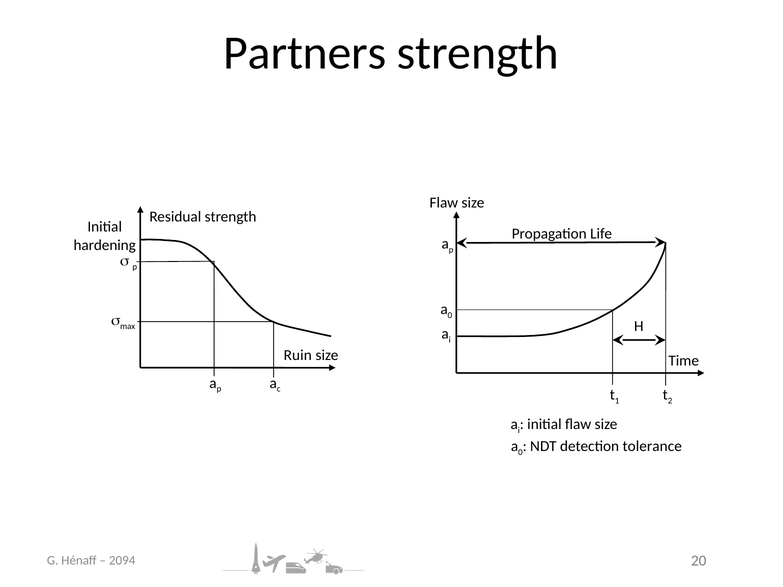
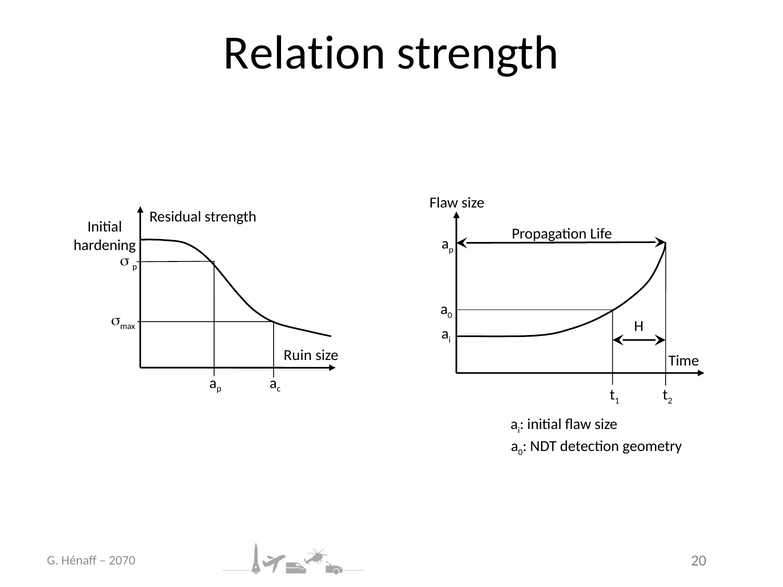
Partners: Partners -> Relation (305, 53)
tolerance: tolerance -> geometry (652, 446)
2094: 2094 -> 2070 (122, 561)
